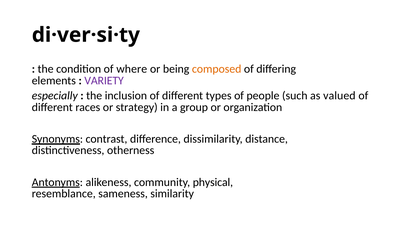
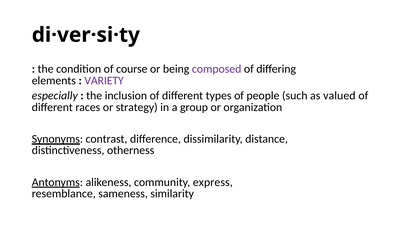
where: where -> course (132, 69)
composed colour: orange -> purple (217, 69)
physical: physical -> express (213, 183)
